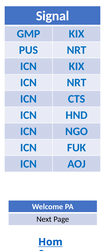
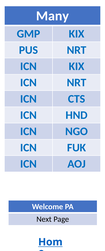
Signal: Signal -> Many (52, 16)
